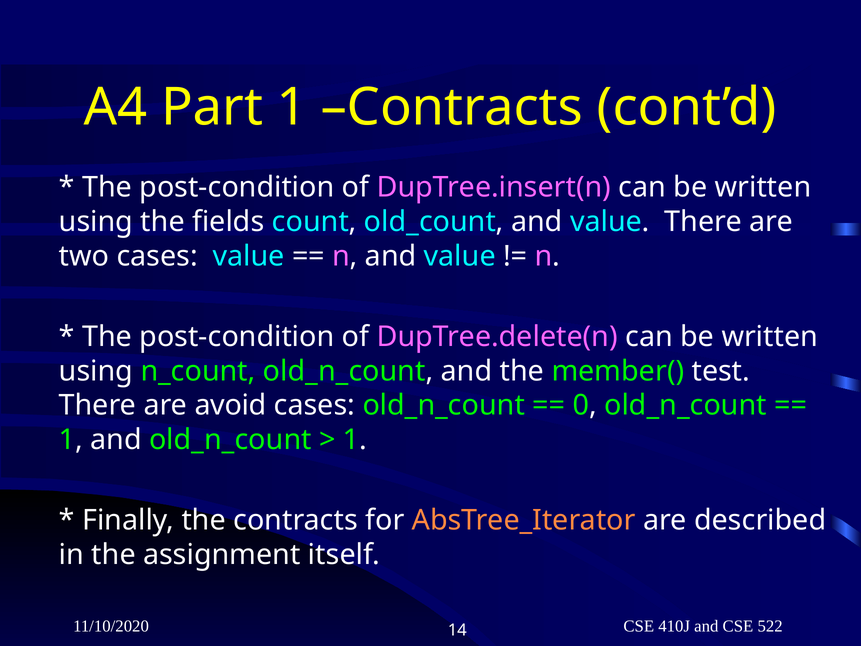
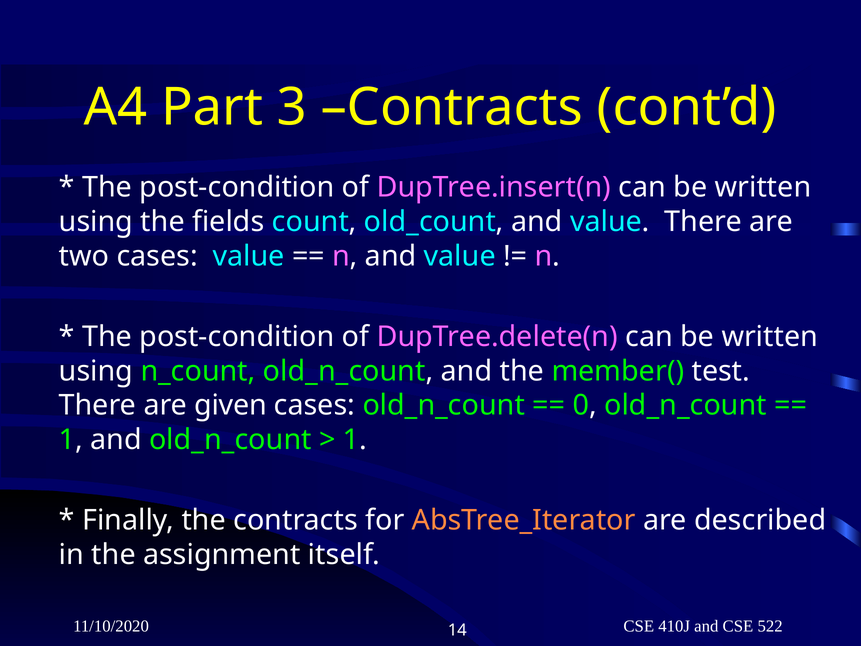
Part 1: 1 -> 3 (292, 107)
avoid: avoid -> given (231, 405)
